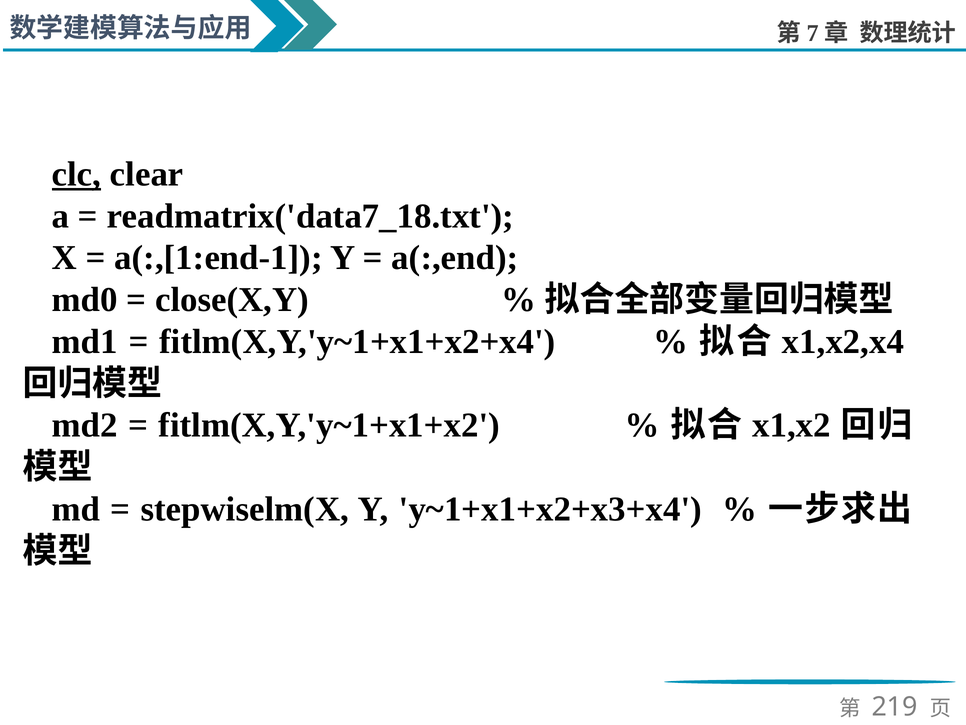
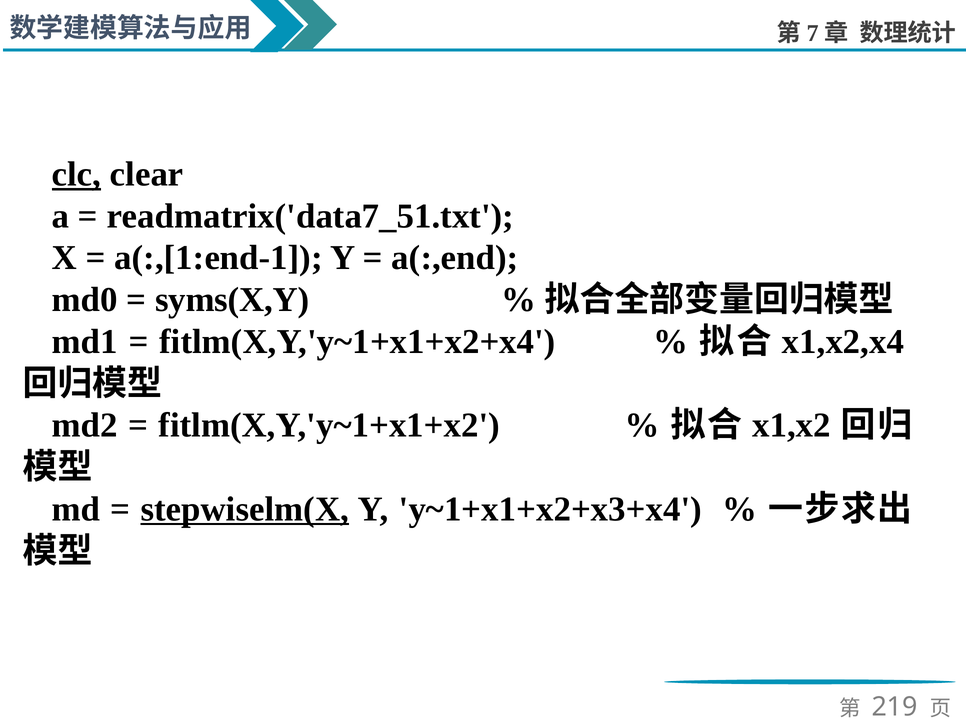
readmatrix('data7_18.txt: readmatrix('data7_18.txt -> readmatrix('data7_51.txt (310, 216)
close(X,Y: close(X,Y -> syms(X,Y (232, 300)
stepwiselm(X underline: none -> present (245, 509)
